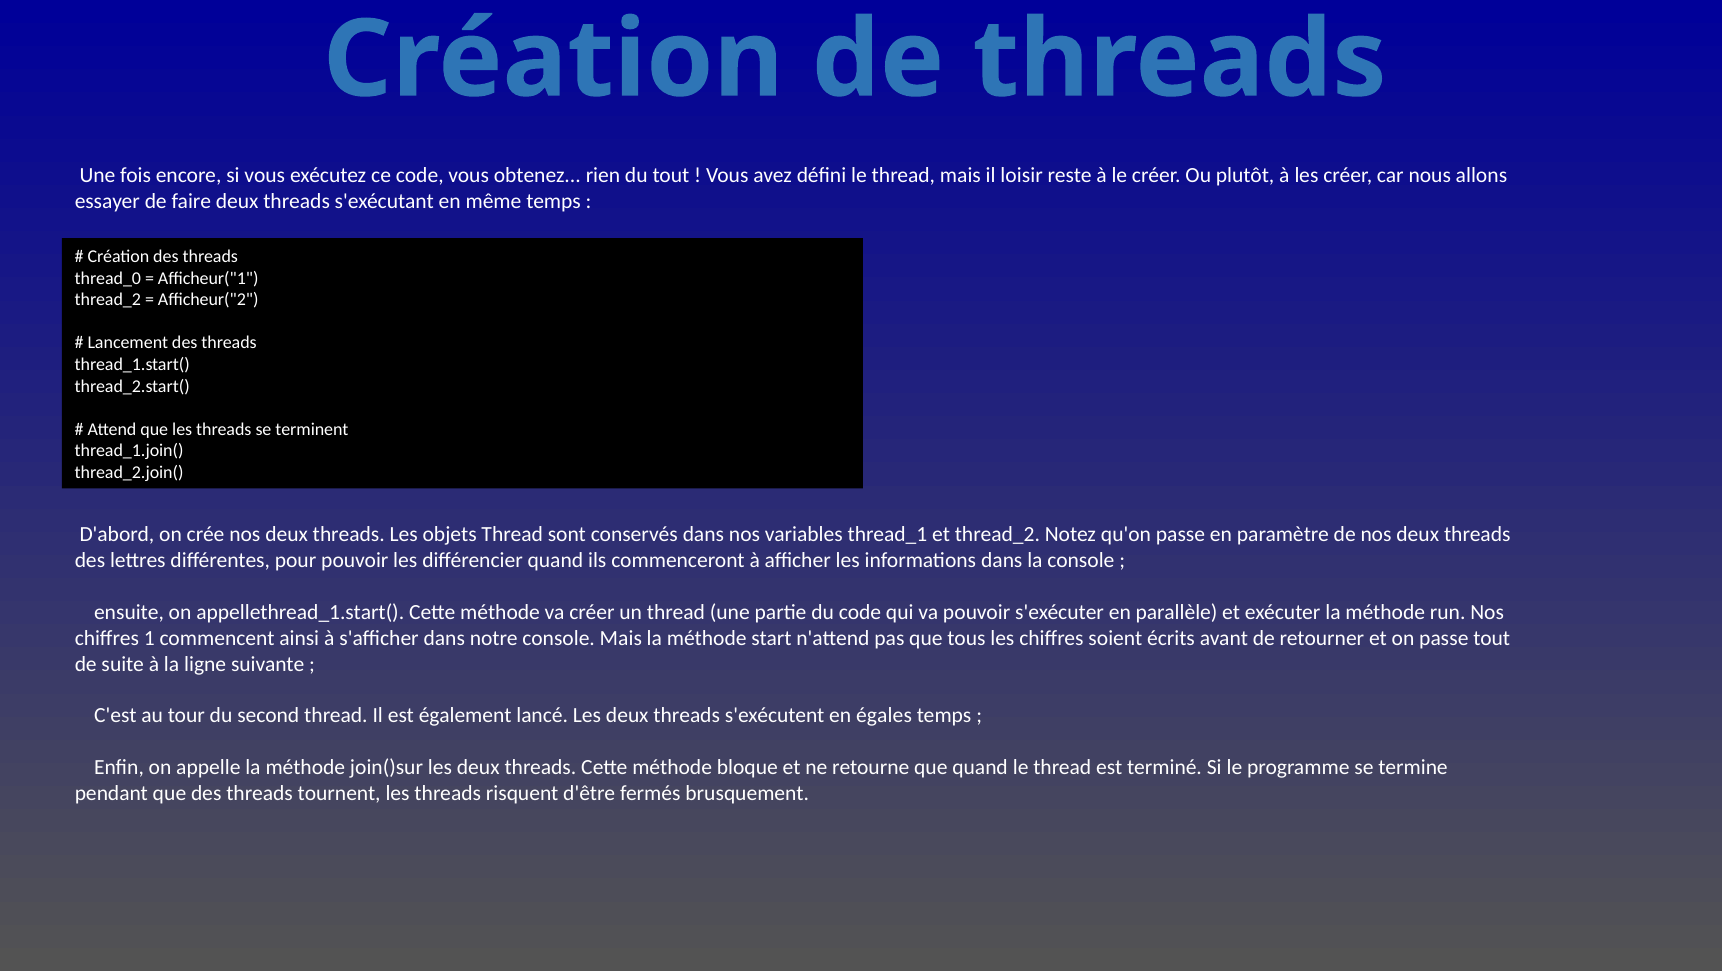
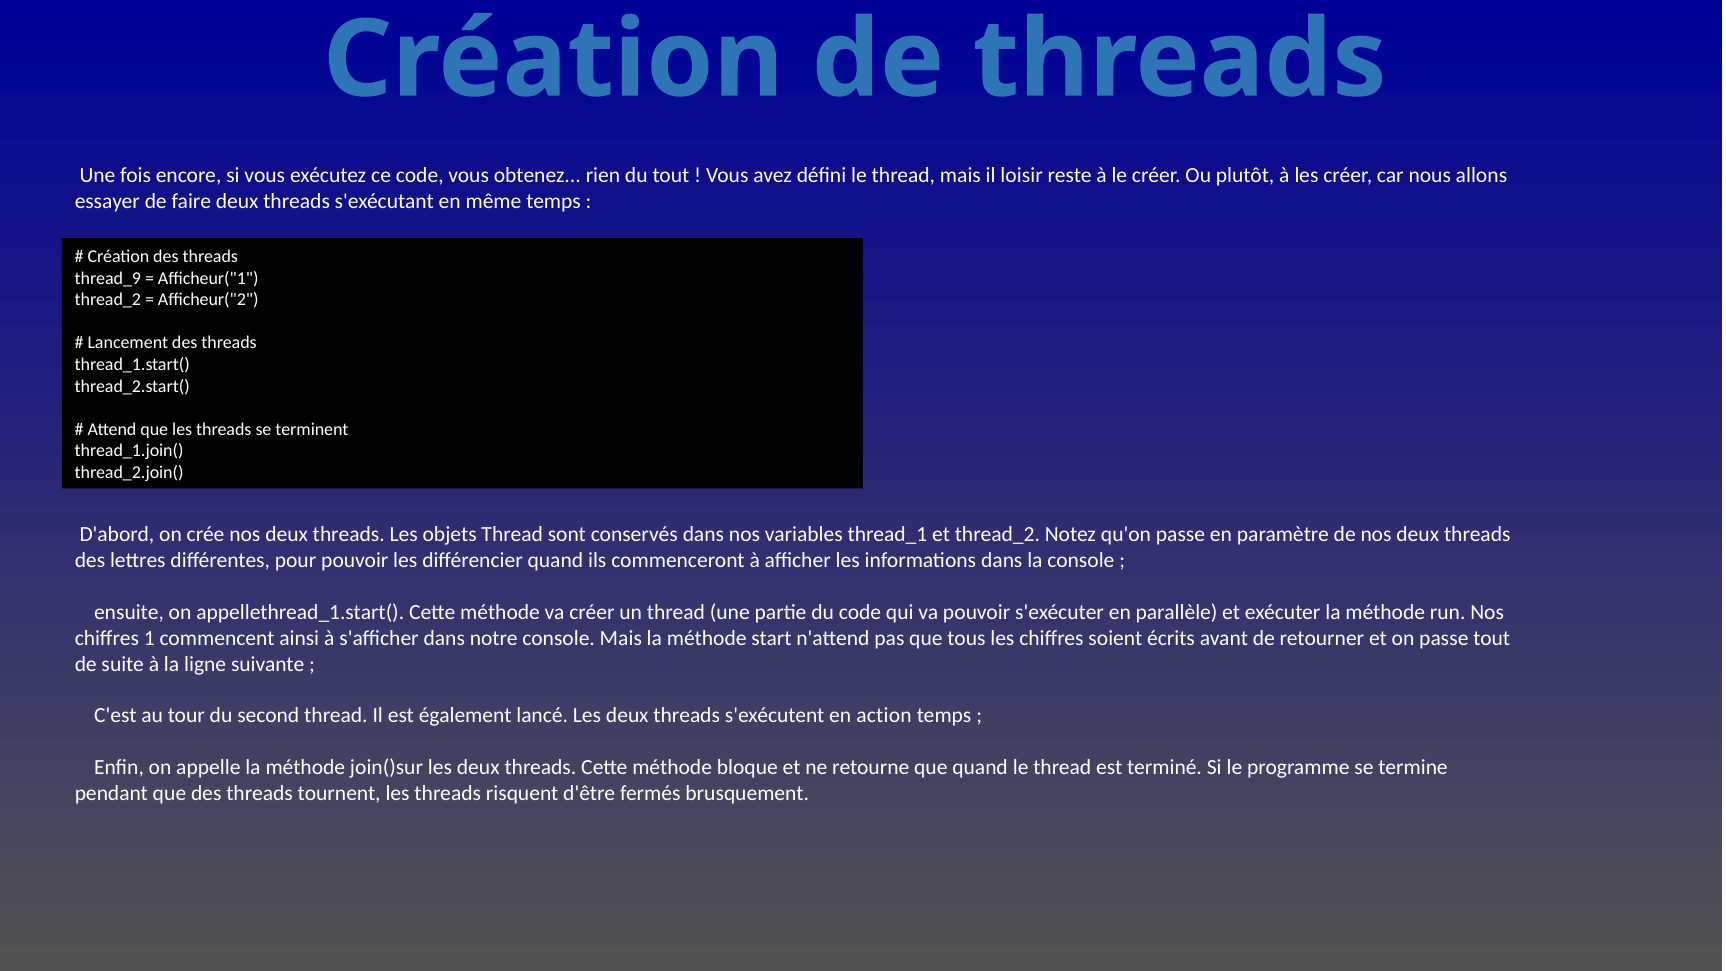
thread_0: thread_0 -> thread_9 (108, 278)
égales: égales -> action (884, 716)
